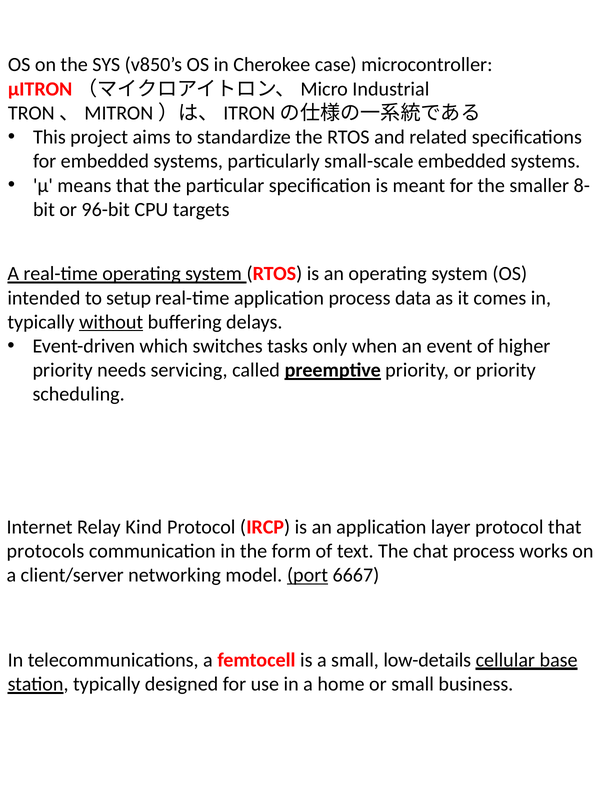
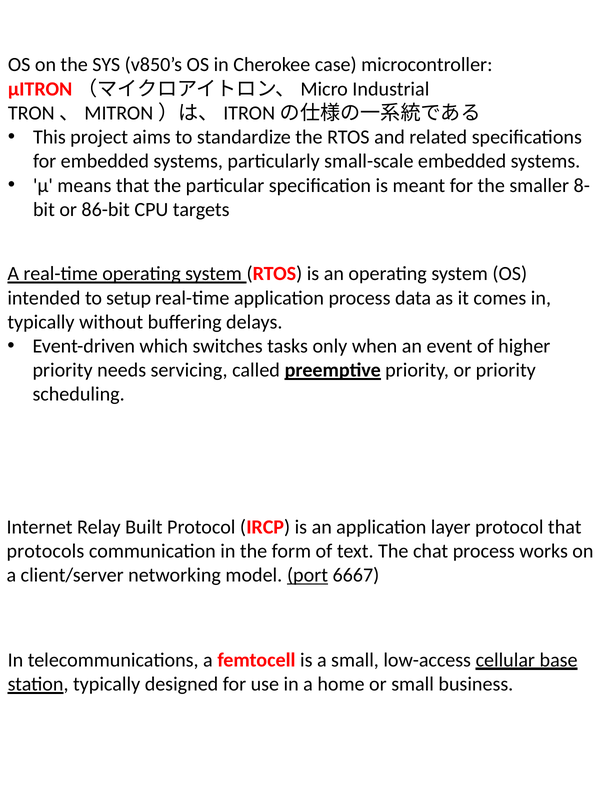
96-bit: 96-bit -> 86-bit (106, 210)
without underline: present -> none (111, 322)
Kind: Kind -> Built (144, 527)
low-details: low-details -> low-access (427, 660)
